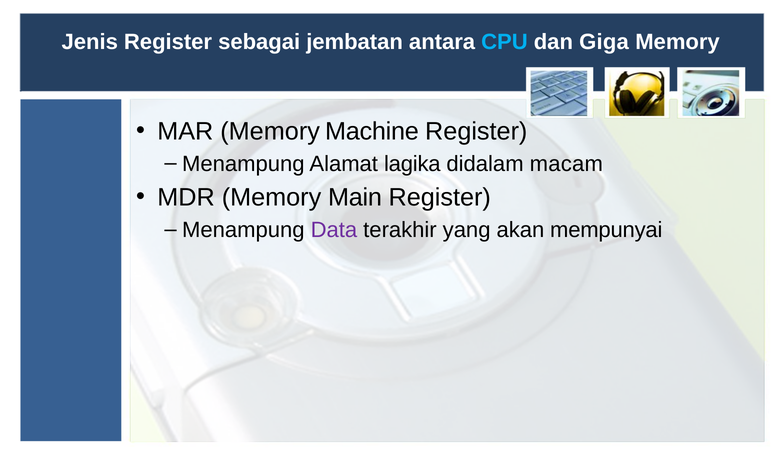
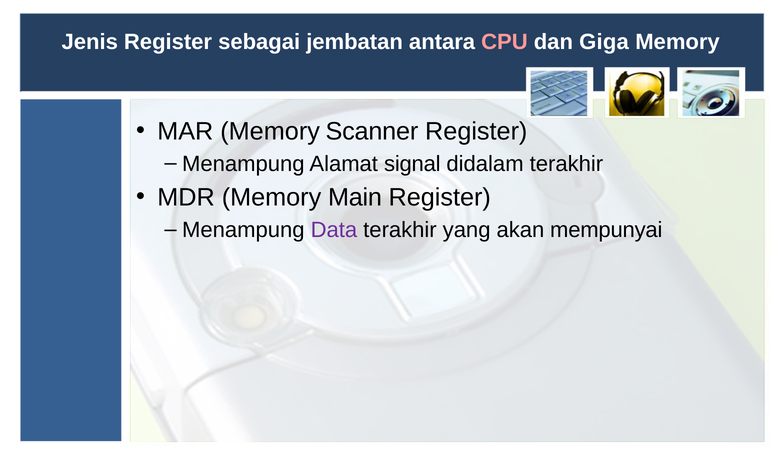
CPU colour: light blue -> pink (504, 42)
Machine: Machine -> Scanner (372, 131)
lagika: lagika -> signal (412, 164)
didalam macam: macam -> terakhir (566, 164)
